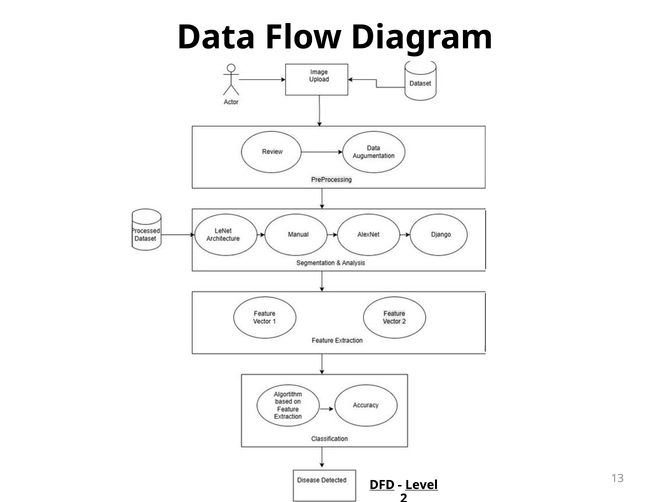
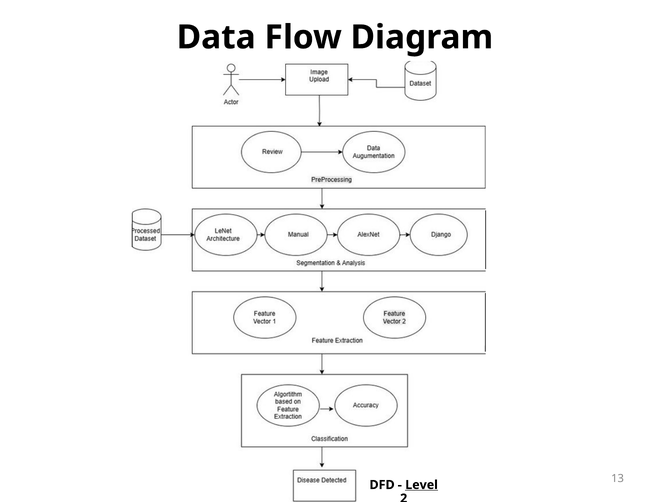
DFD underline: present -> none (382, 485)
